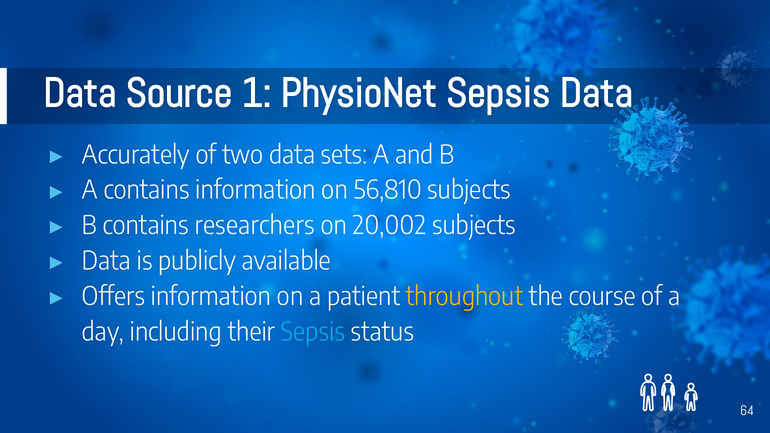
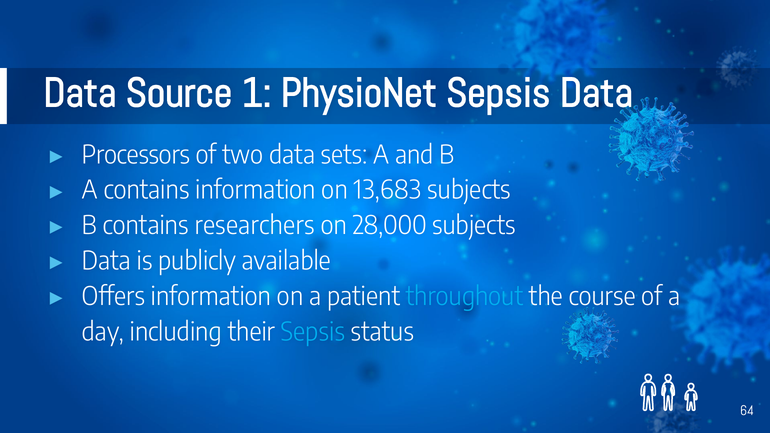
Accurately: Accurately -> Processors (136, 155)
56,810: 56,810 -> 13,683 (388, 191)
20,002: 20,002 -> 28,000 (390, 226)
throughout colour: yellow -> light blue (465, 297)
